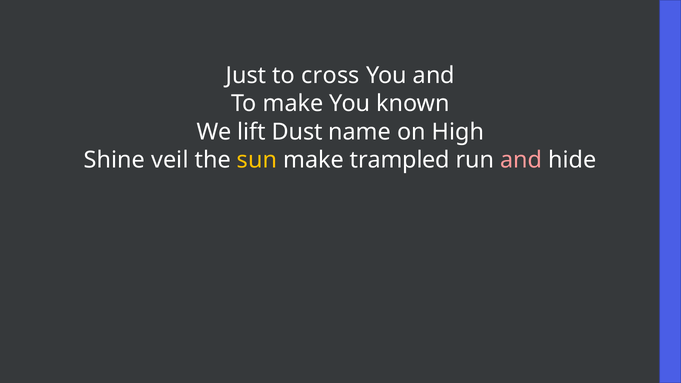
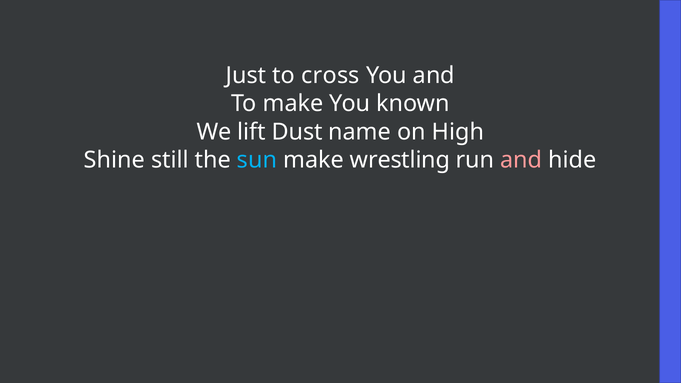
veil: veil -> still (170, 160)
sun colour: yellow -> light blue (257, 160)
trampled: trampled -> wrestling (400, 160)
